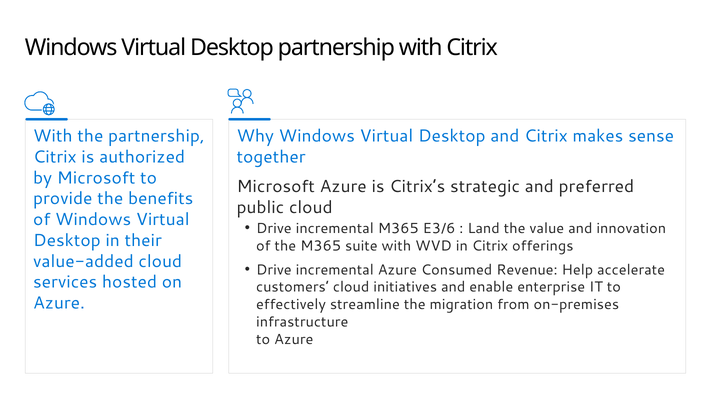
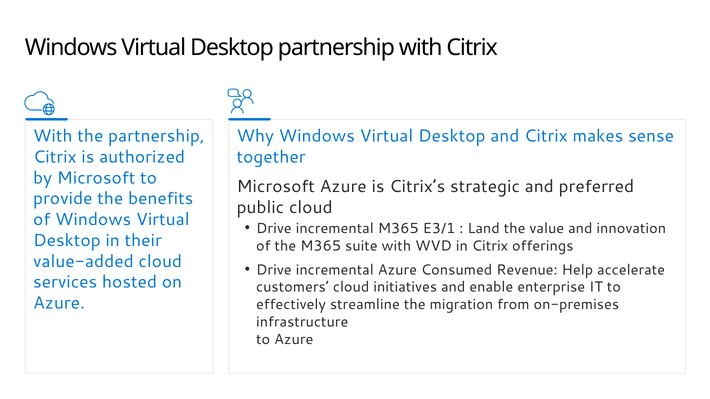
E3/6: E3/6 -> E3/1 (439, 229)
